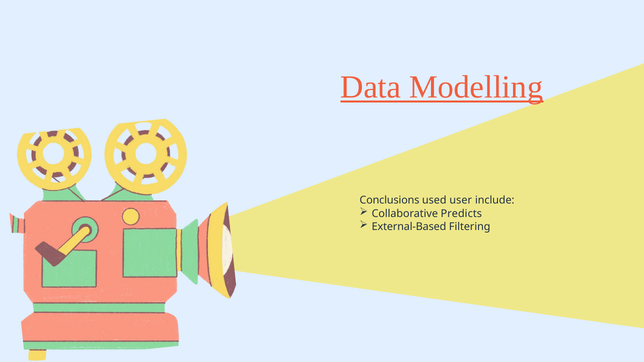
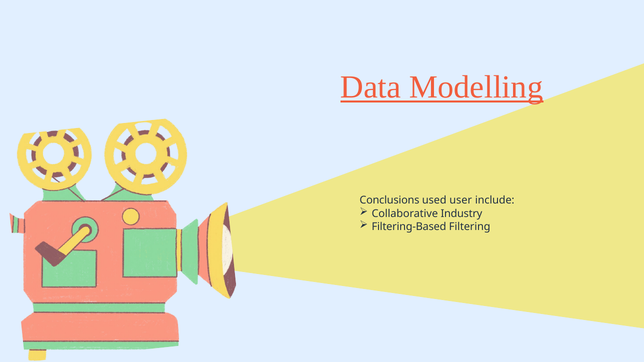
Predicts: Predicts -> Industry (461, 214)
External-Based: External-Based -> Filtering-Based (409, 227)
